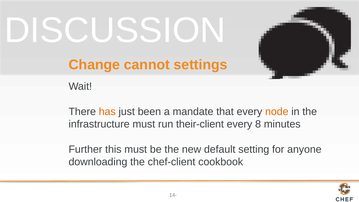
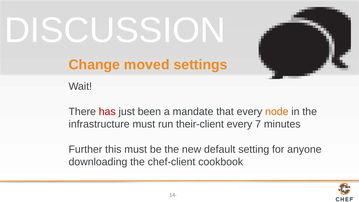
cannot: cannot -> moved (147, 65)
has colour: orange -> red (107, 112)
8: 8 -> 7 (258, 124)
